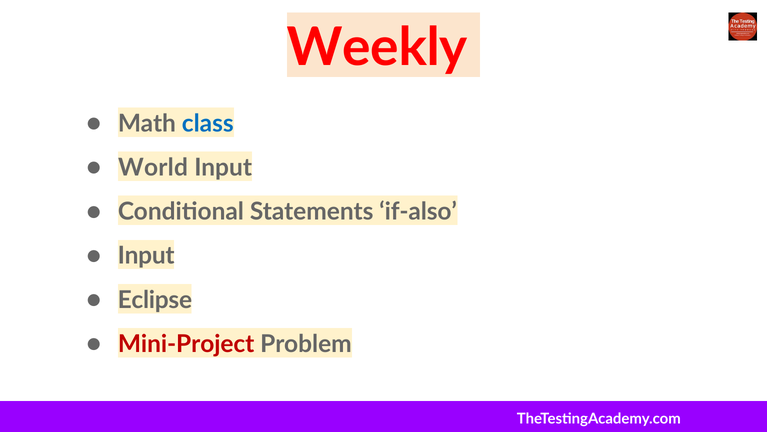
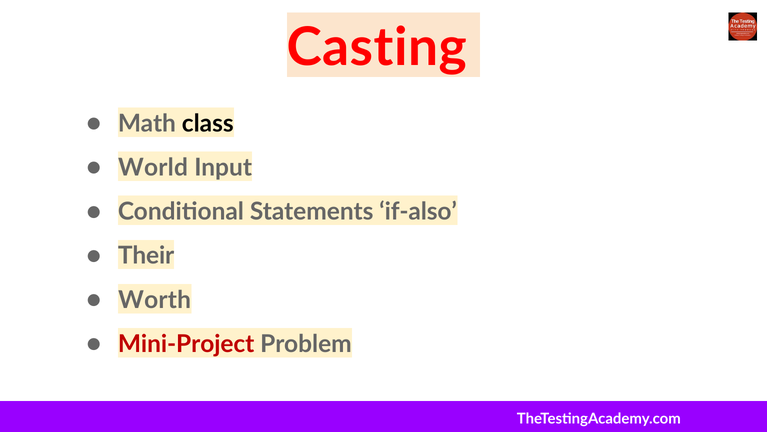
Weekly: Weekly -> Casting (377, 48)
class colour: blue -> black (208, 123)
Input: Input -> Their (146, 256)
Eclipse: Eclipse -> Worth (155, 300)
